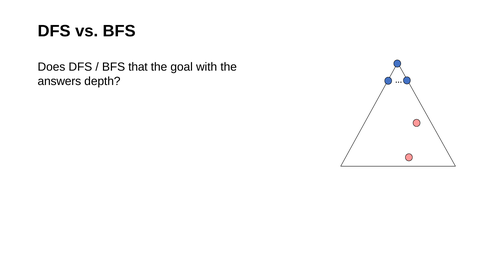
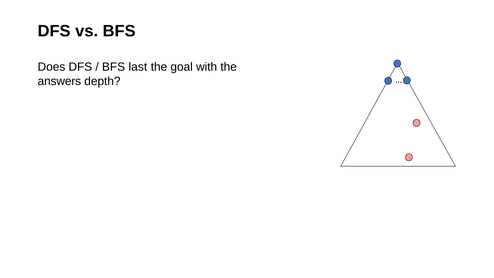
that: that -> last (138, 67)
